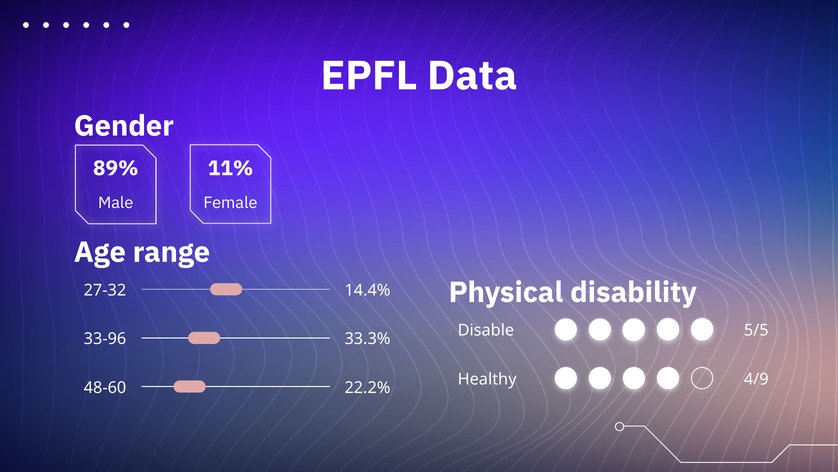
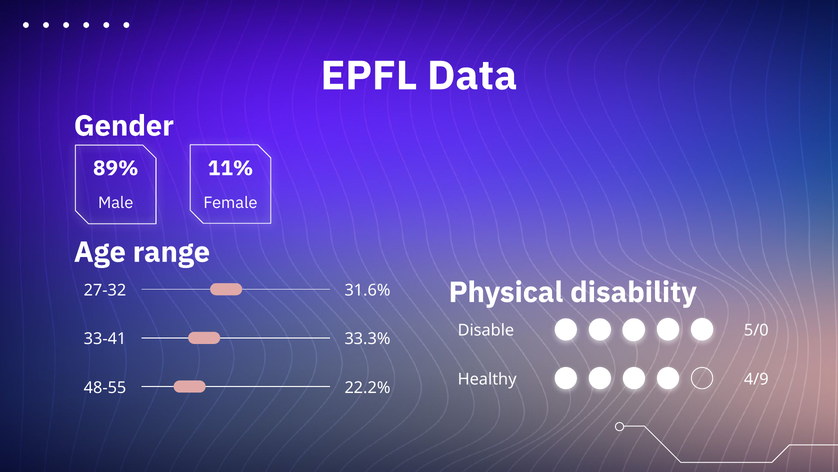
14.4%: 14.4% -> 31.6% (367, 290)
5/5: 5/5 -> 5/0 (756, 330)
33-96: 33-96 -> 33-41 (105, 339)
48-60: 48-60 -> 48-55 (105, 387)
